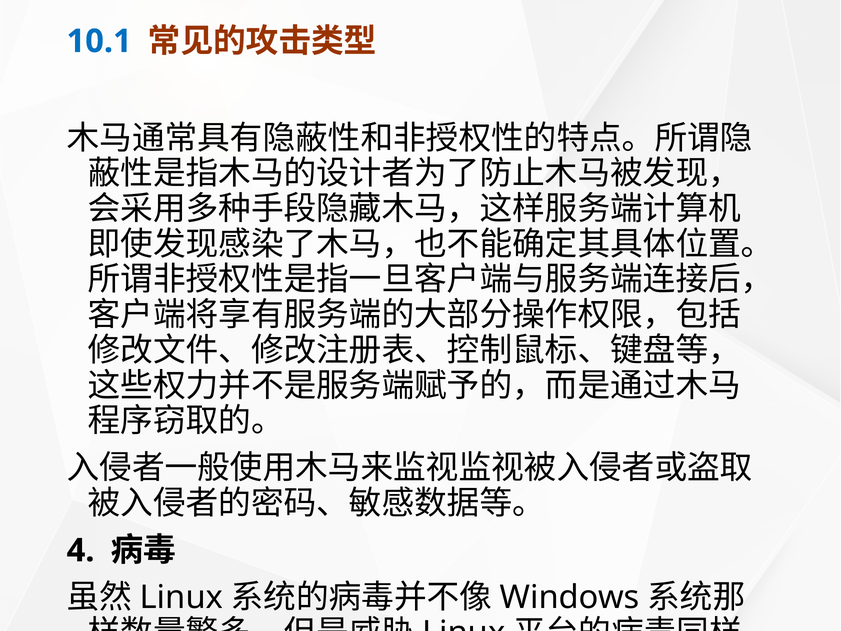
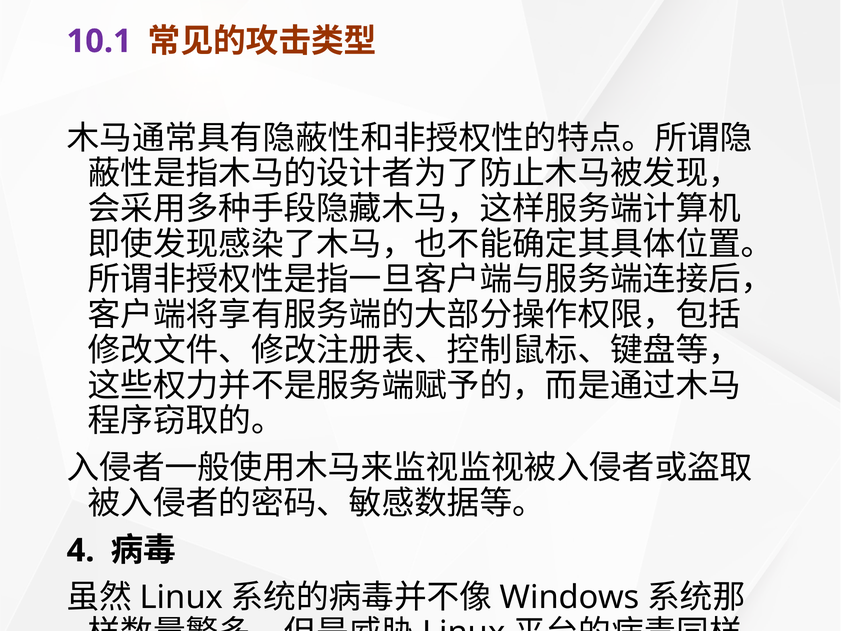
10.1 colour: blue -> purple (99, 41)
